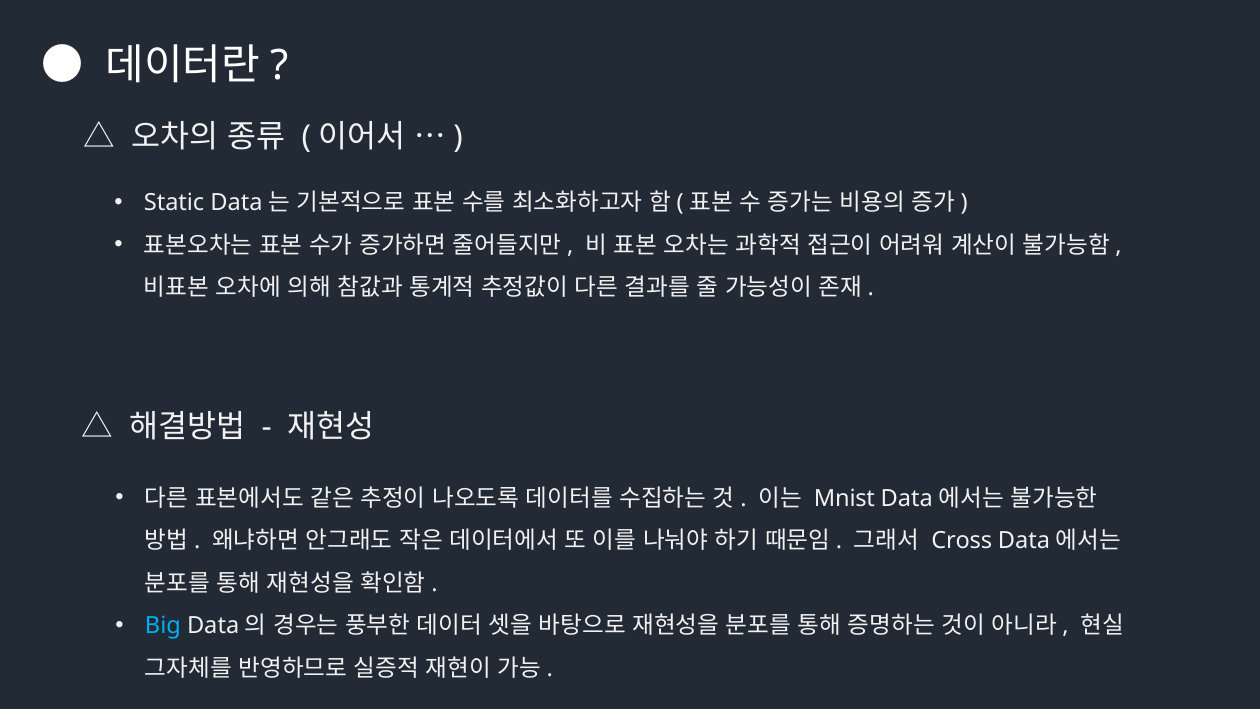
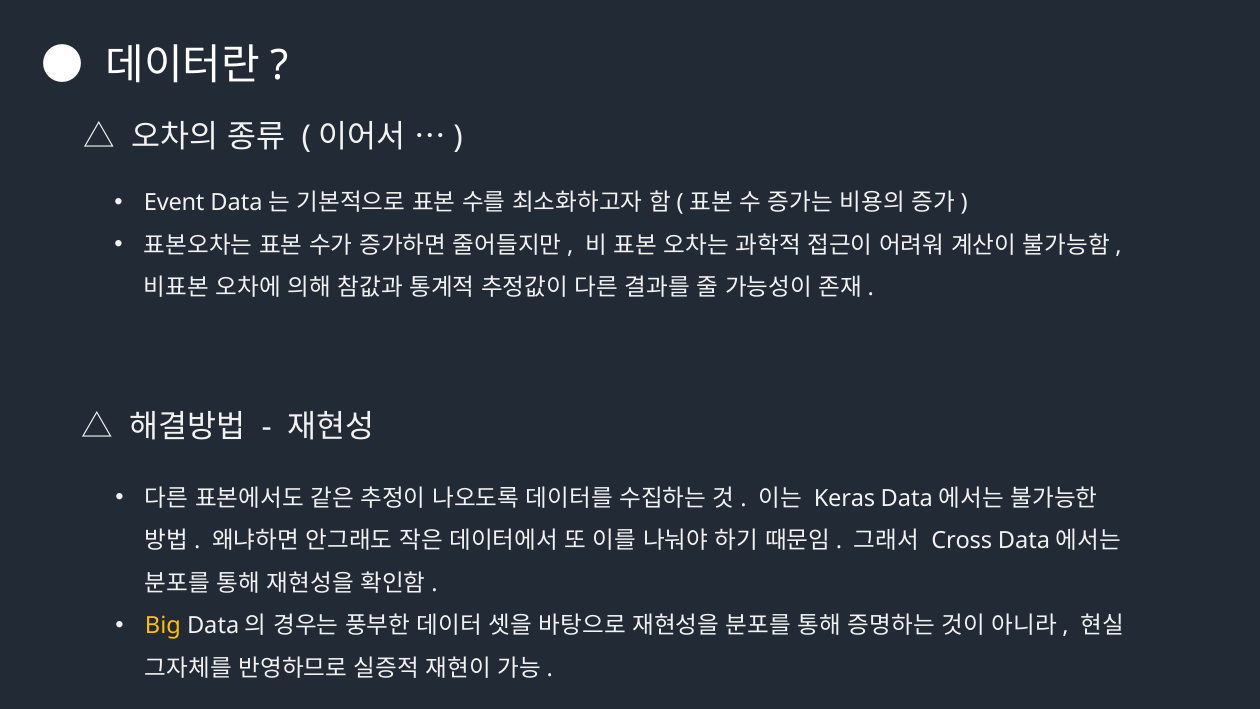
Static: Static -> Event (174, 203)
Mnist: Mnist -> Keras (844, 498)
Big colour: light blue -> yellow (163, 626)
